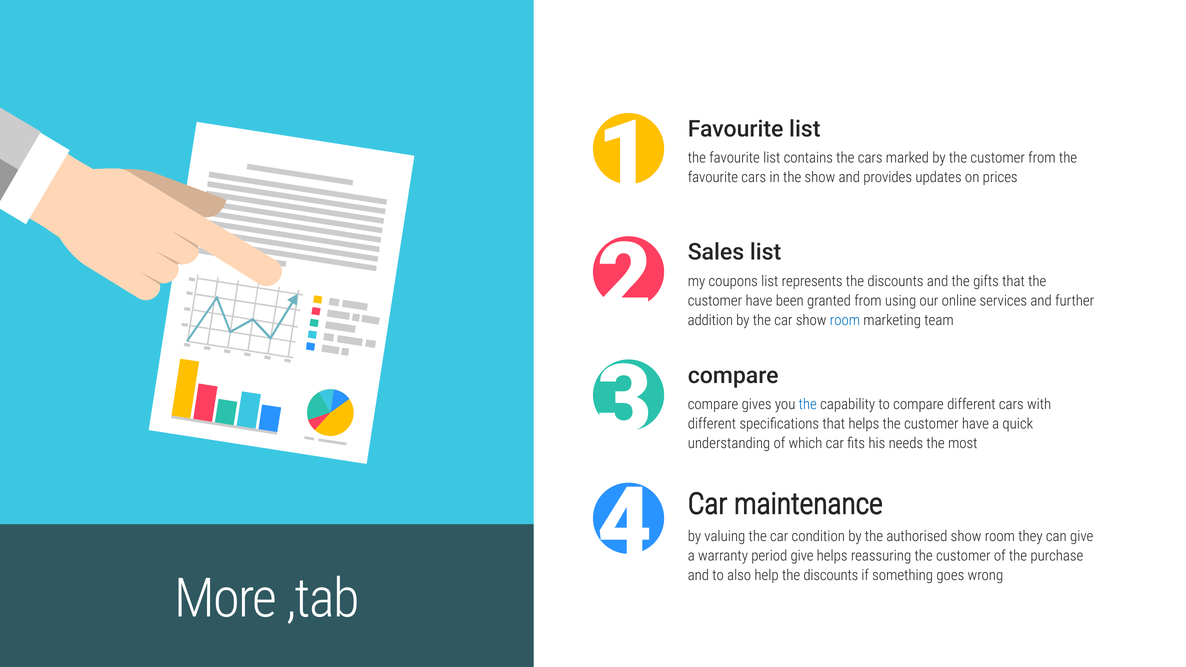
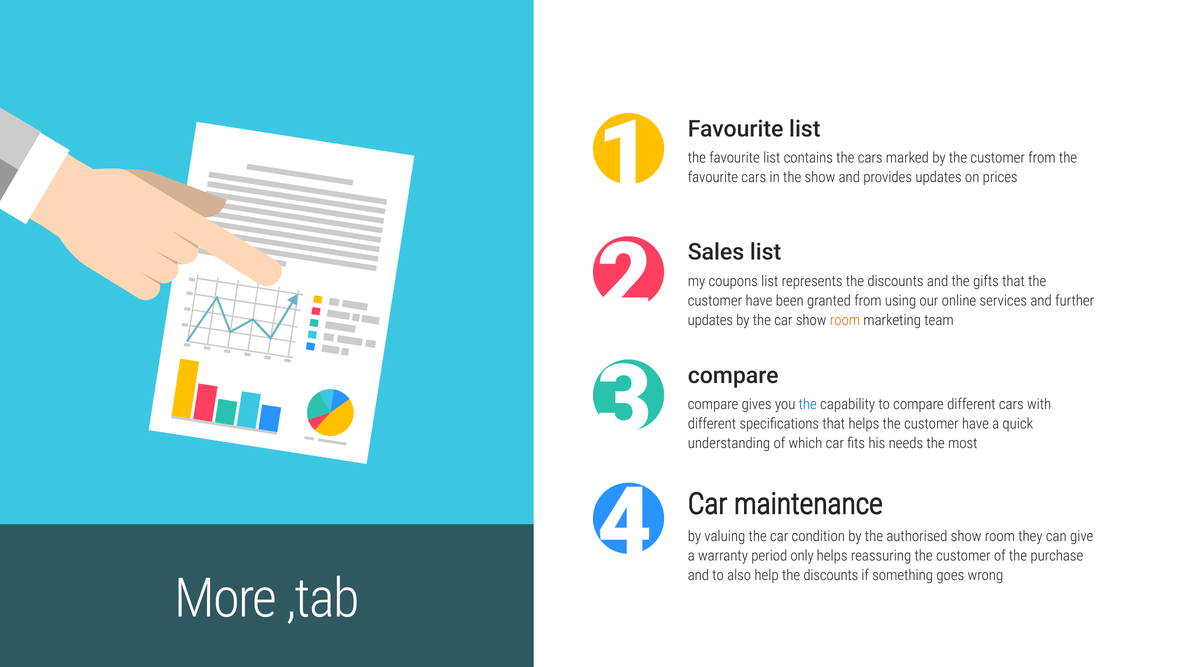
addition: addition -> updates (710, 320)
room colour: blue -> orange (845, 320)
period give: give -> only (802, 556)
